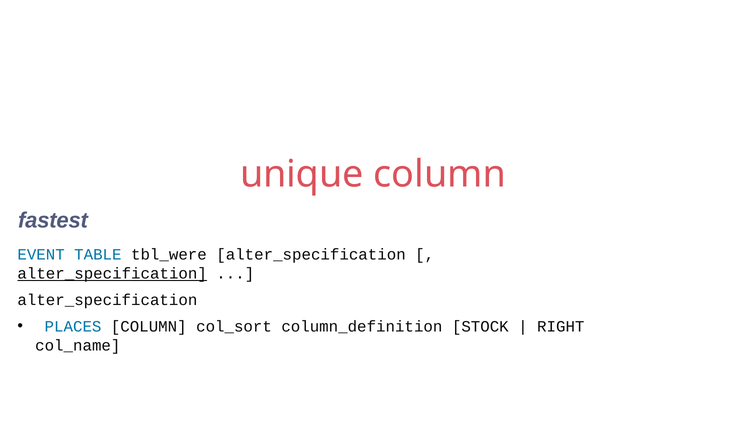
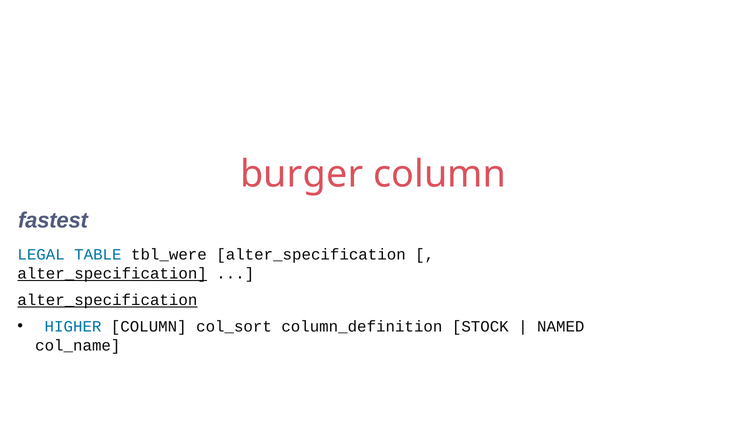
unique: unique -> burger (302, 175)
EVENT: EVENT -> LEGAL (41, 255)
alter_specification underline: none -> present (107, 300)
PLACES: PLACES -> HIGHER (73, 327)
RIGHT: RIGHT -> NAMED (561, 327)
